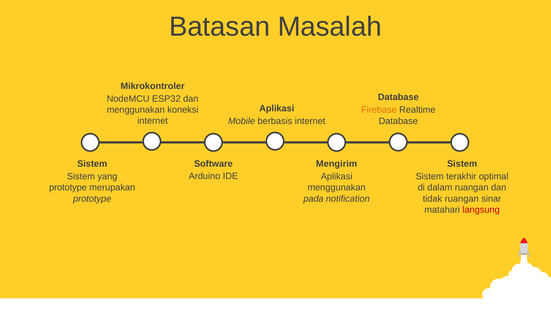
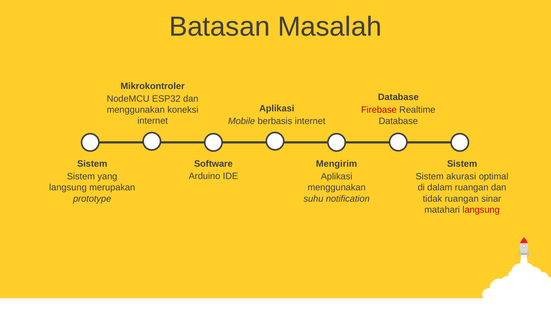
Firebase colour: orange -> red (379, 110)
terakhir: terakhir -> akurasi (461, 177)
prototype: prototype -> langsung (68, 188)
pada: pada -> suhu (313, 199)
